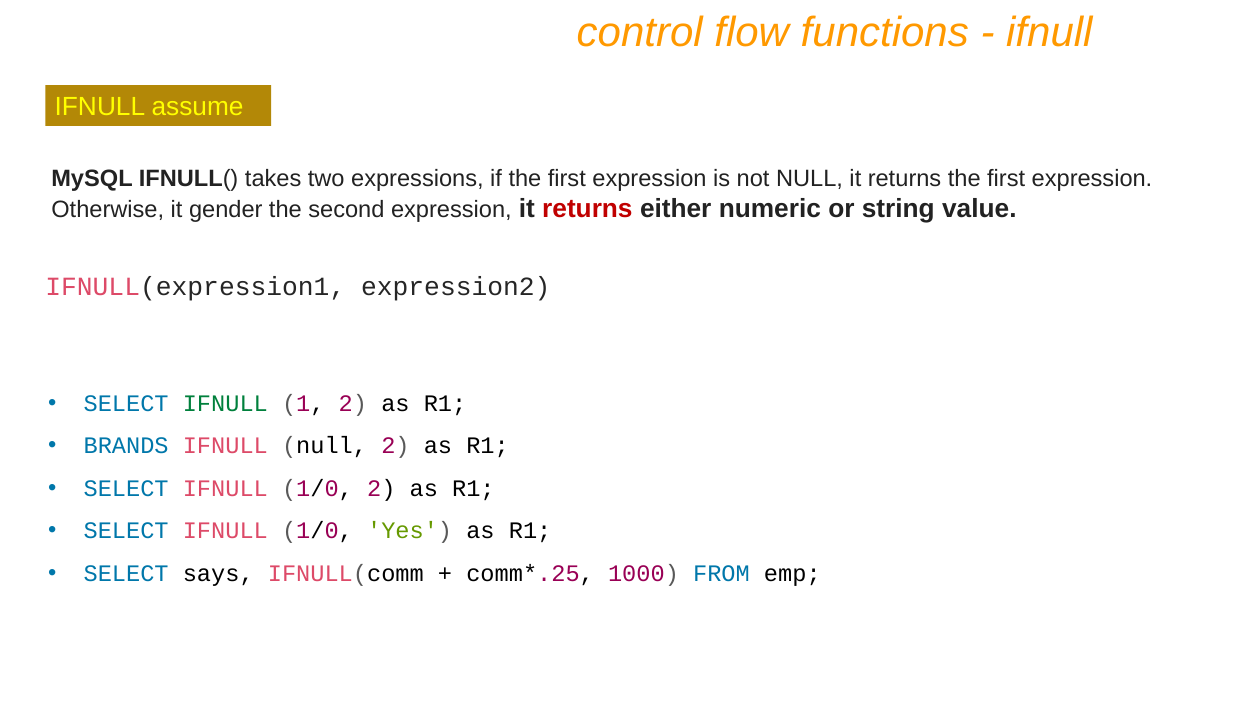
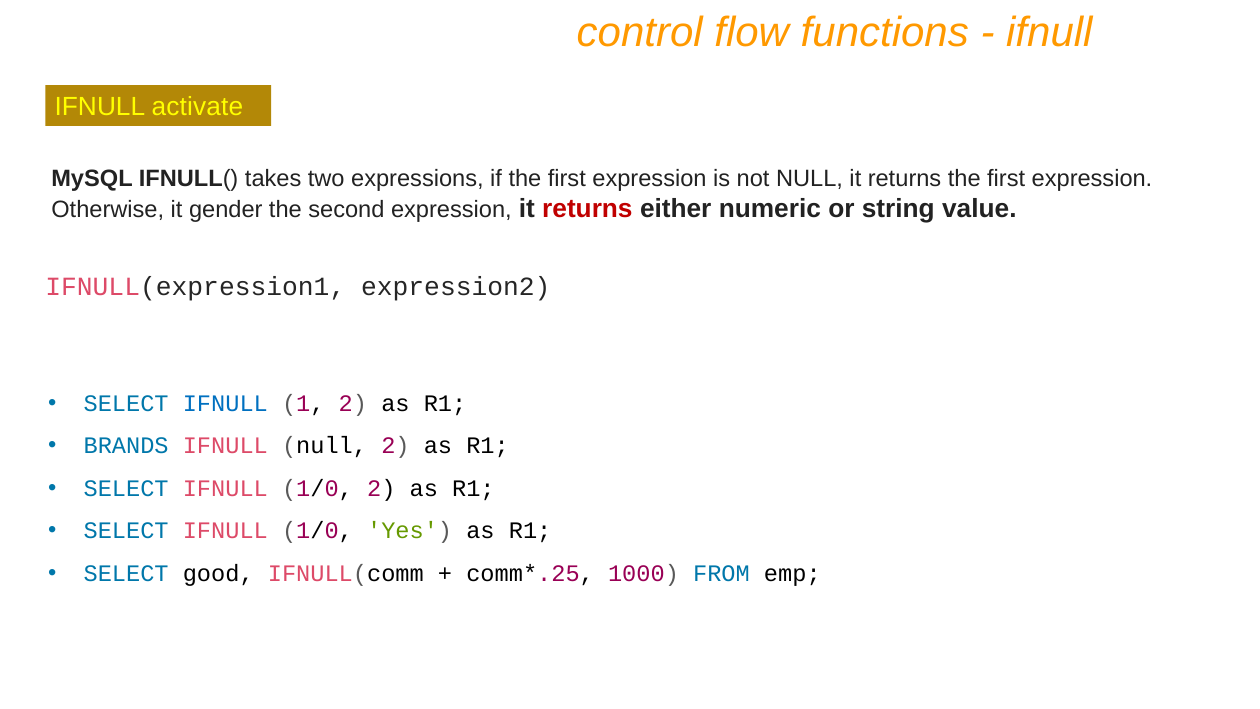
assume: assume -> activate (197, 107)
IFNULL colour: green -> blue (225, 403)
says: says -> good (218, 574)
